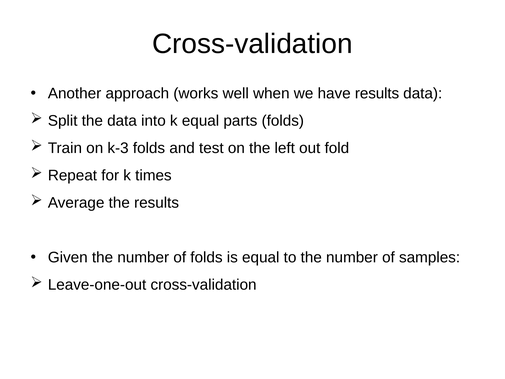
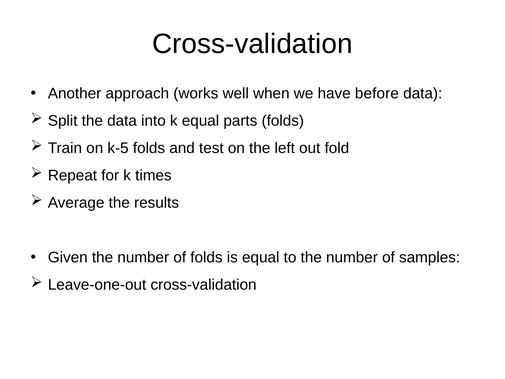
have results: results -> before (377, 93)
k-3: k-3 -> k-5 (118, 148)
